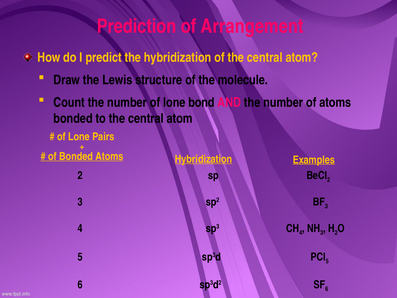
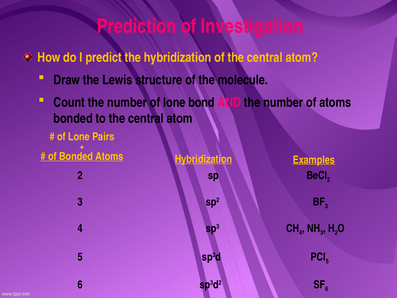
Arrangement: Arrangement -> Investigation (252, 26)
